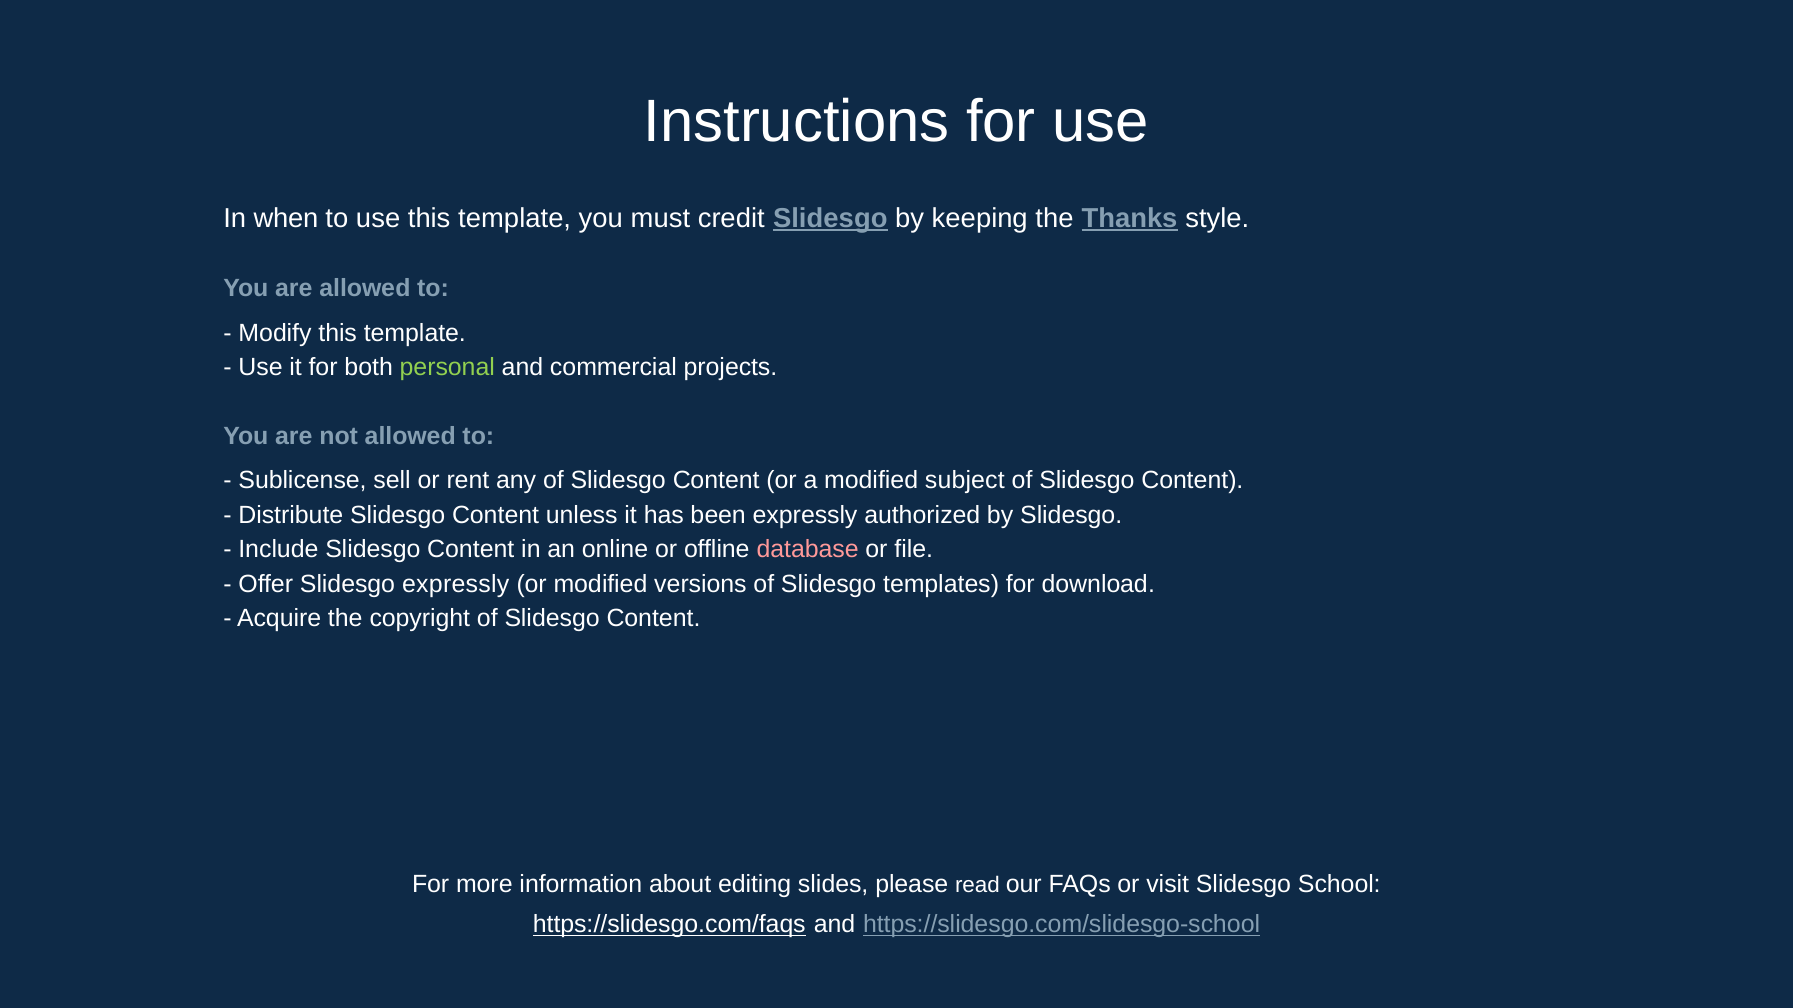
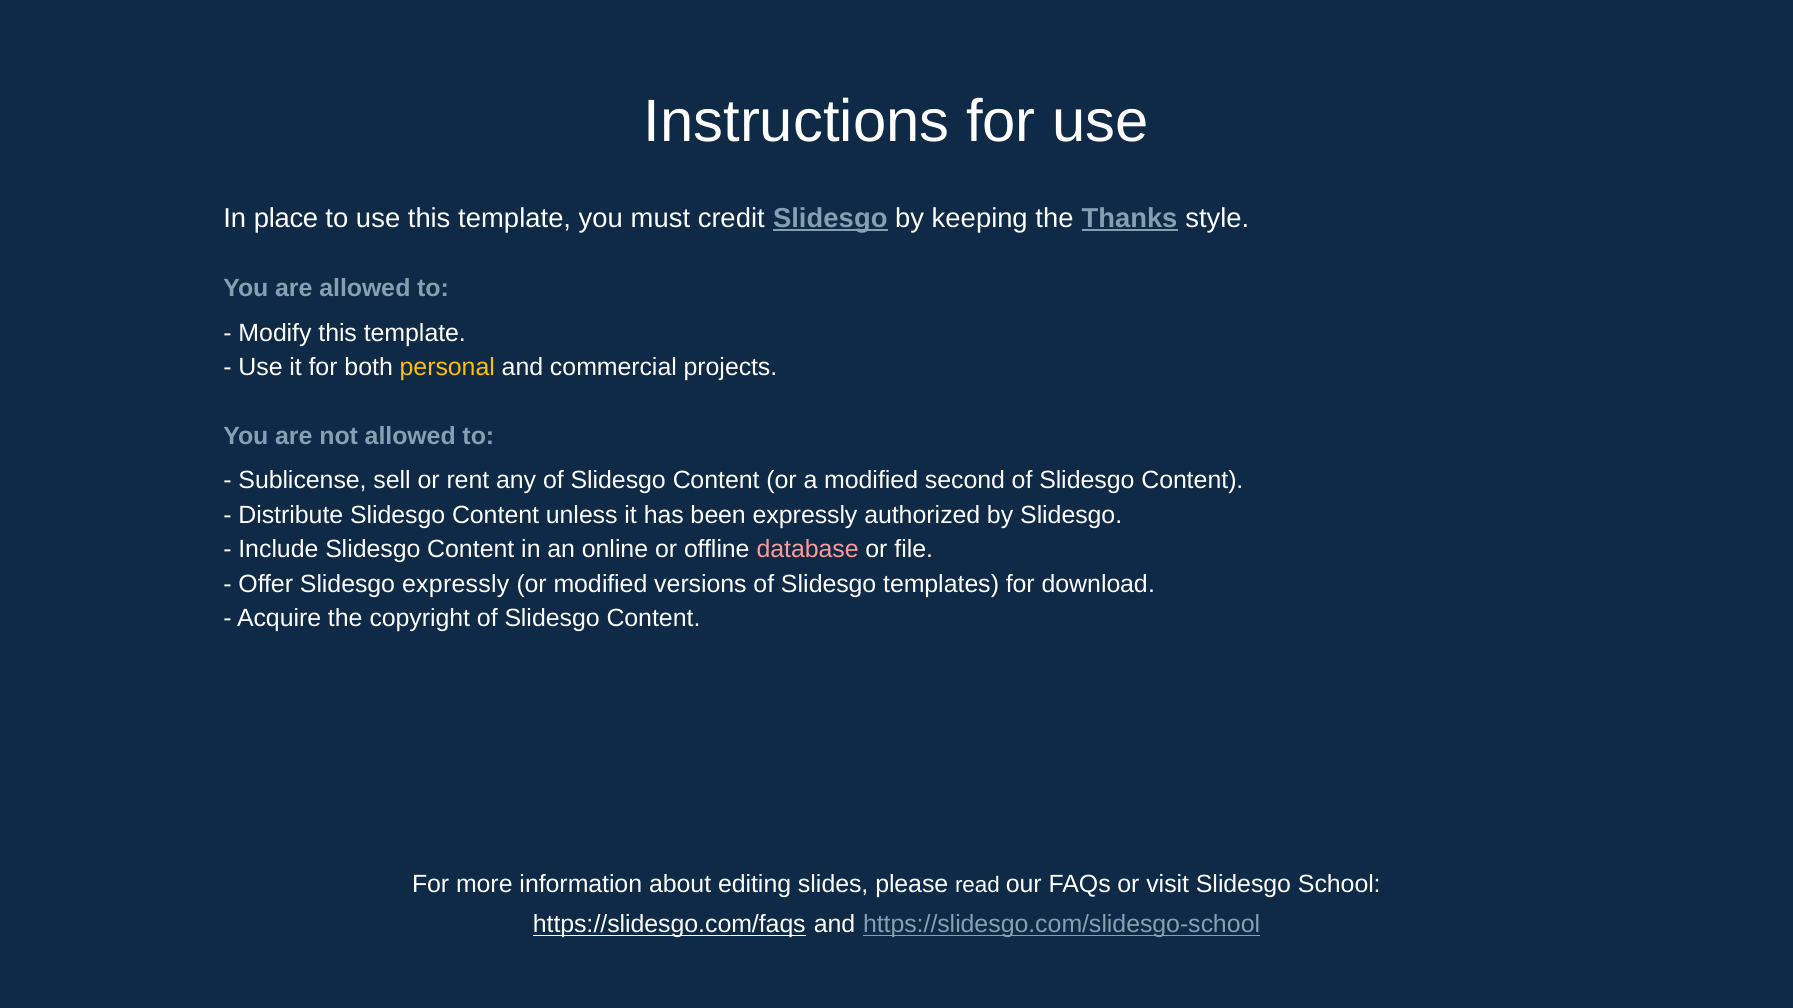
when: when -> place (286, 218)
personal colour: light green -> yellow (447, 367)
subject: subject -> second (965, 481)
